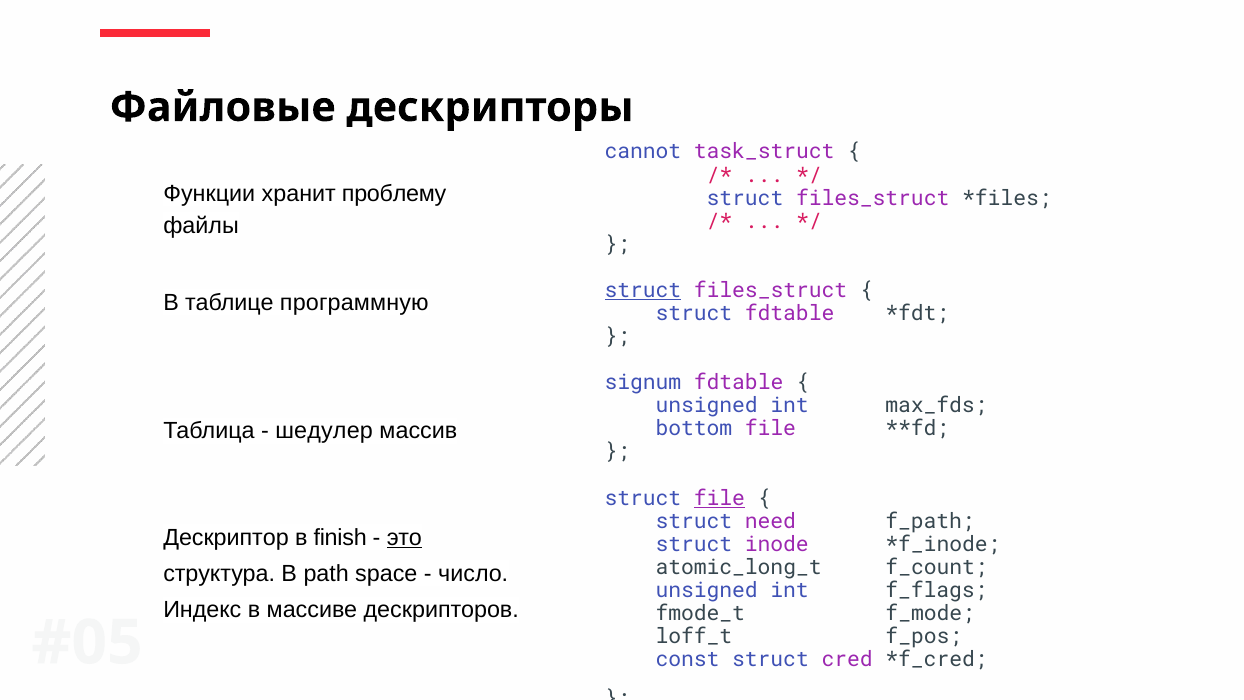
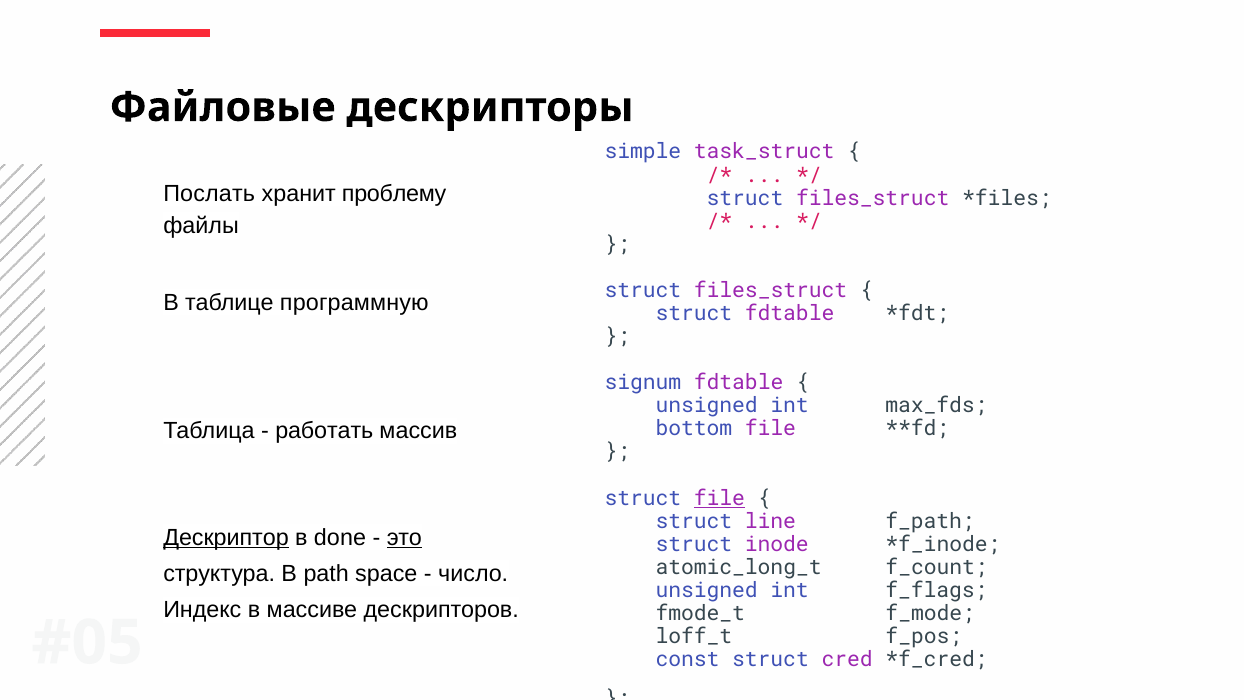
cannot: cannot -> simple (643, 152)
Функции: Функции -> Послать (209, 194)
struct underline: present -> none (643, 290)
шедулер: шедулер -> работать (324, 431)
need: need -> line (771, 521)
Дескриптор underline: none -> present (226, 537)
finish: finish -> done (340, 537)
